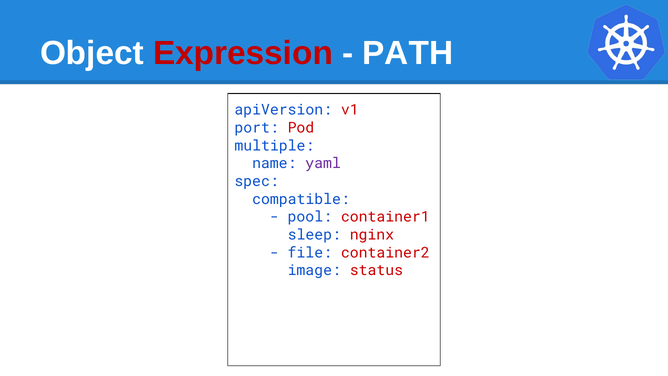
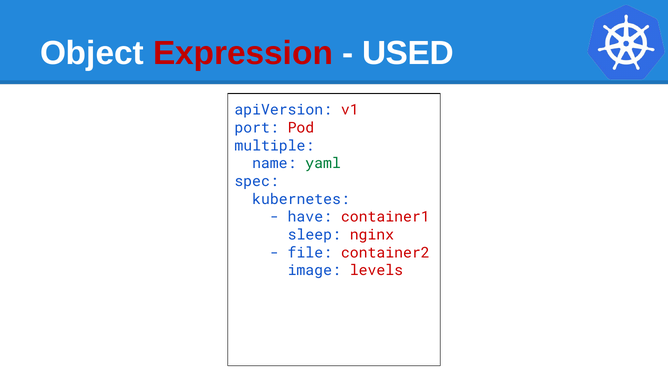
PATH: PATH -> USED (408, 53)
yaml colour: purple -> green (323, 163)
compatible: compatible -> kubernetes (301, 199)
pool: pool -> have (310, 217)
status: status -> levels (376, 270)
